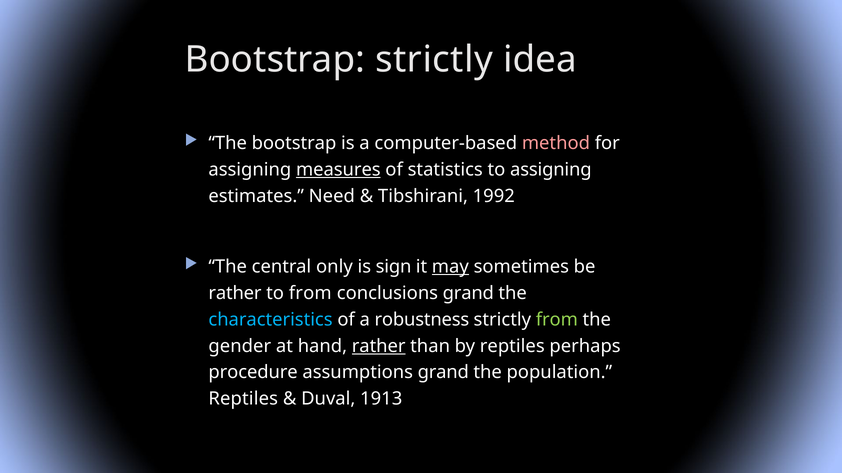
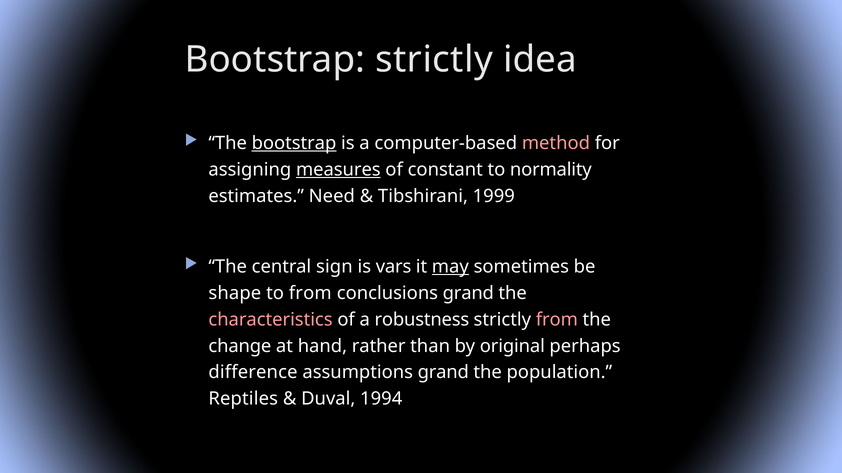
bootstrap underline: none -> present (294, 143)
statistics: statistics -> constant (445, 170)
to assigning: assigning -> normality (551, 170)
1992: 1992 -> 1999 (494, 196)
only: only -> sign (334, 267)
sign: sign -> vars (394, 267)
rather: rather -> shape (235, 293)
characteristics colour: light blue -> pink (271, 320)
from colour: light green -> pink (557, 320)
gender: gender -> change (240, 346)
rather underline: present -> none (379, 346)
by reptiles: reptiles -> original (512, 346)
procedure: procedure -> difference (253, 373)
1913: 1913 -> 1994 (381, 399)
